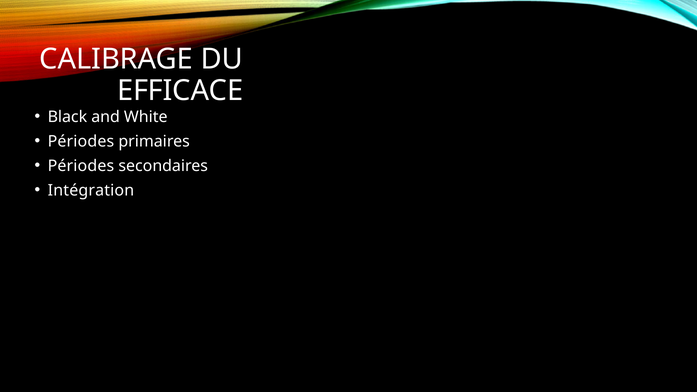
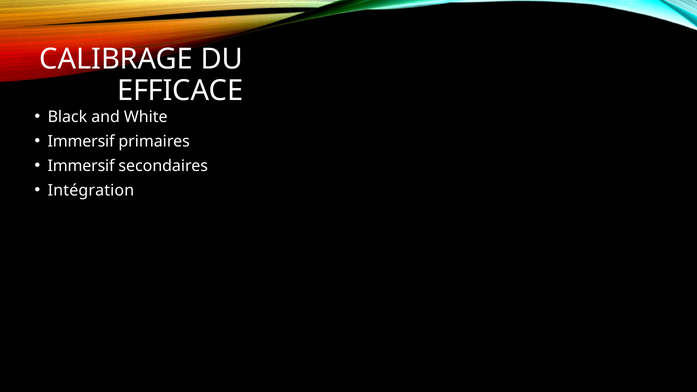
Périodes: Périodes -> Immersif (81, 141)
Périodes: Périodes -> Immersif (81, 166)
